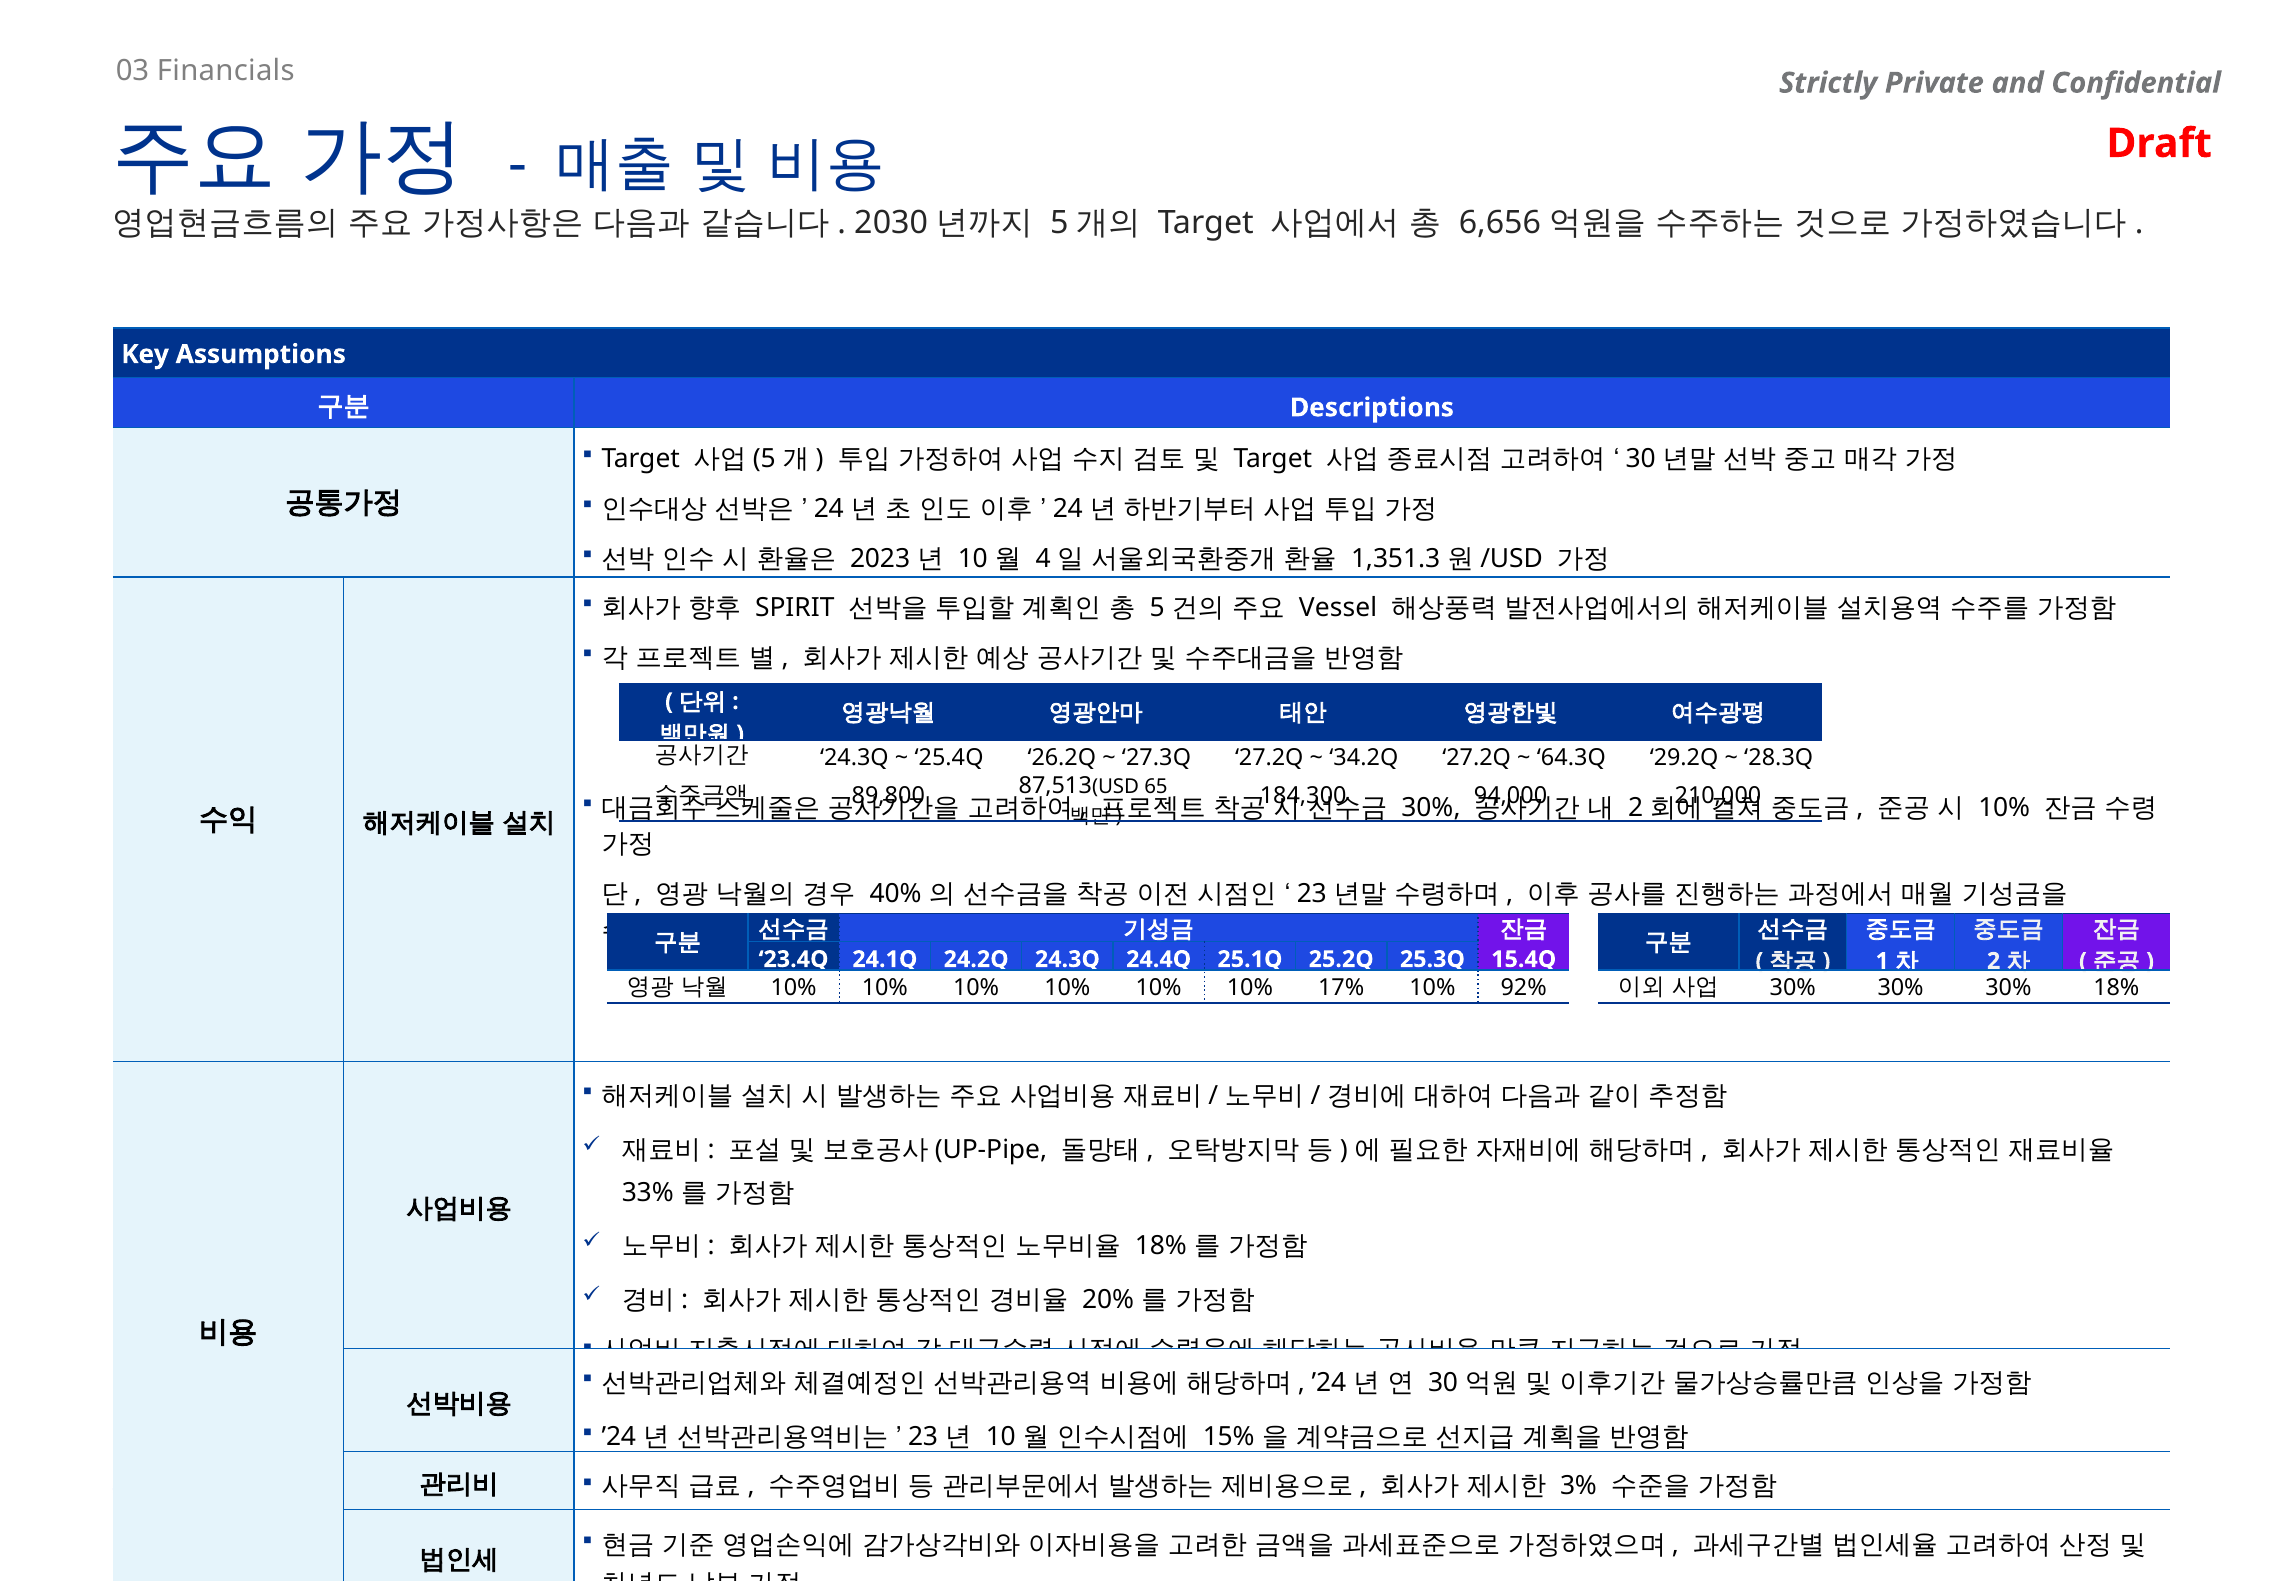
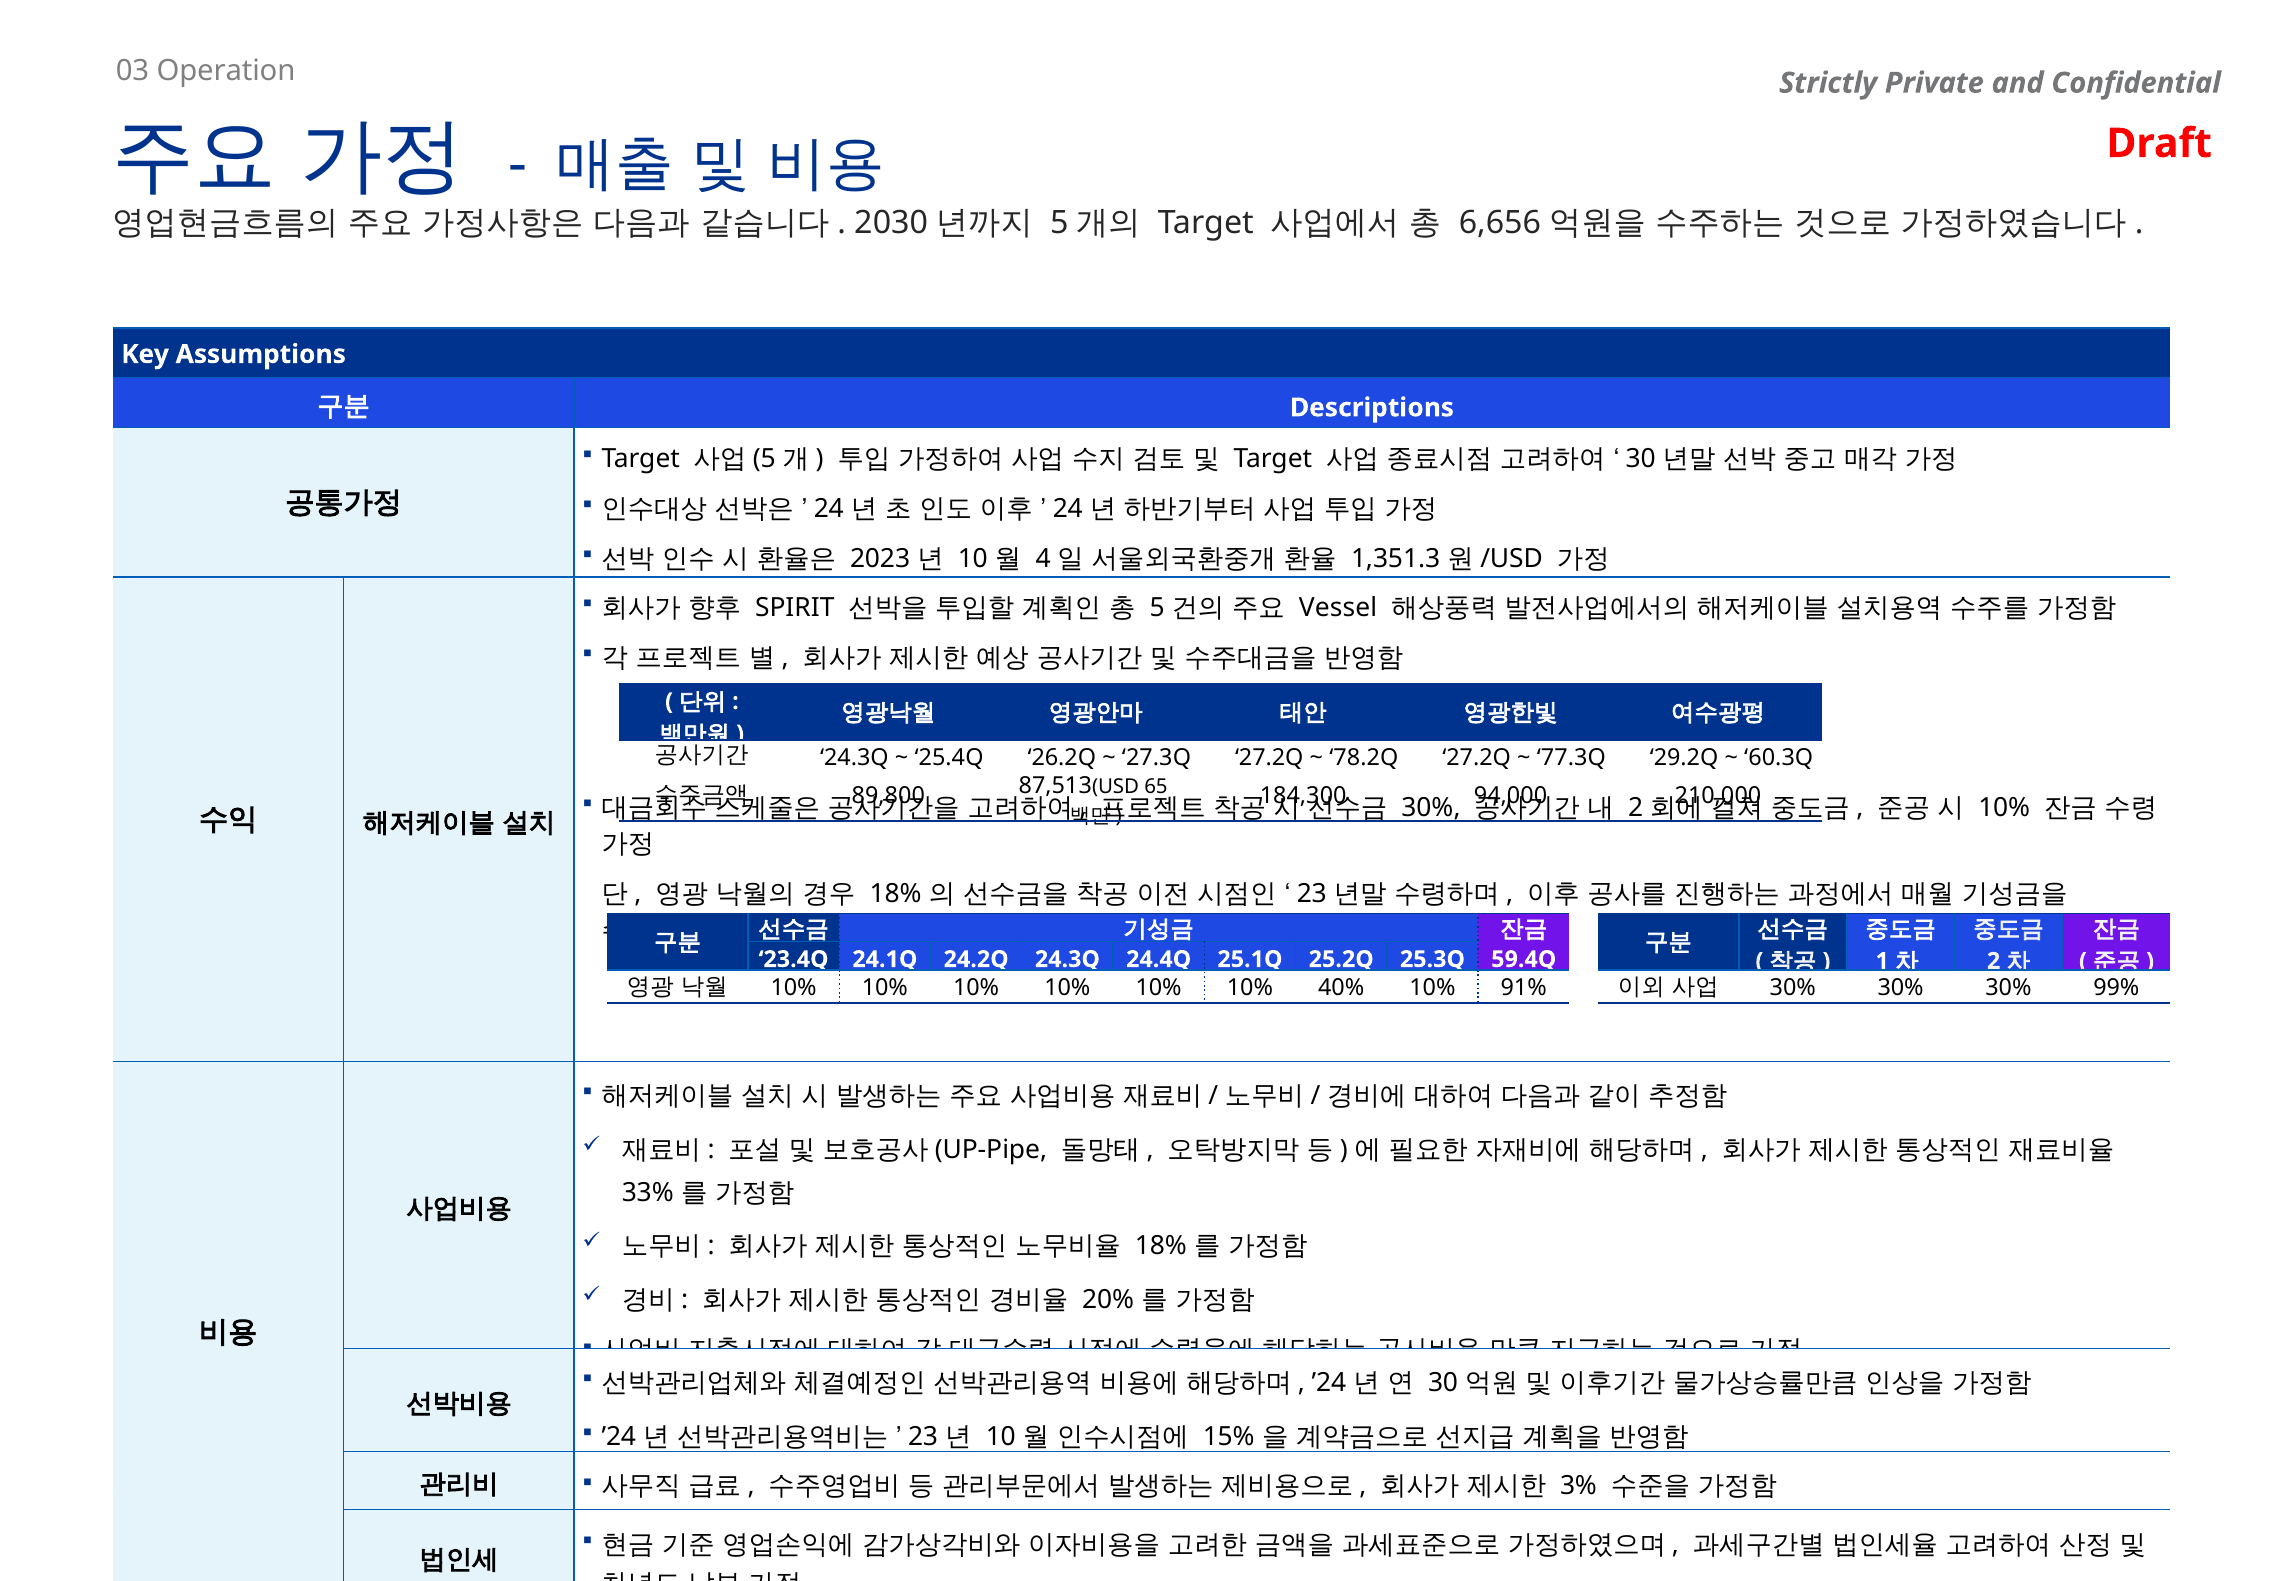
Financials: Financials -> Operation (226, 71)
34.2Q: 34.2Q -> 78.2Q (1364, 757)
64.3Q: 64.3Q -> 77.3Q (1571, 757)
28.3Q: 28.3Q -> 60.3Q (1779, 757)
40%: 40% -> 18% (896, 894)
15.4Q: 15.4Q -> 59.4Q (1524, 959)
17%: 17% -> 40% (1341, 988)
92%: 92% -> 91% (1524, 988)
30% 18%: 18% -> 99% (2116, 988)
